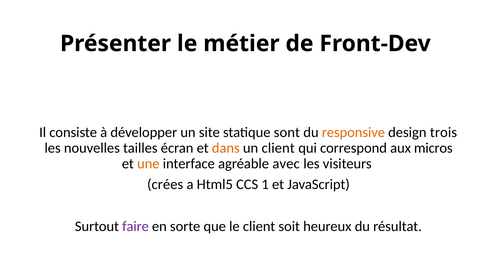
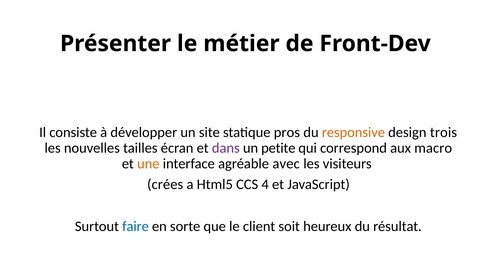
sont: sont -> pros (287, 132)
dans colour: orange -> purple (226, 148)
un client: client -> petite (278, 148)
micros: micros -> macro (433, 148)
1: 1 -> 4 (265, 184)
faire colour: purple -> blue (136, 226)
